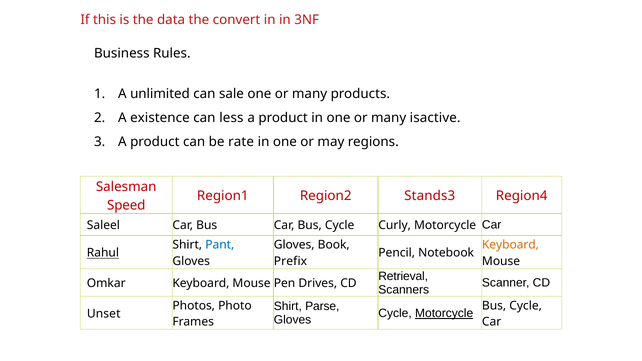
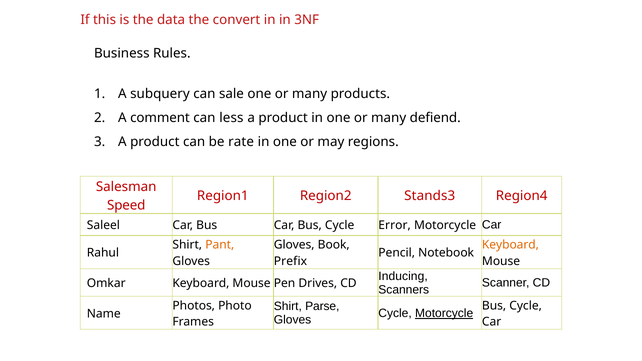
unlimited: unlimited -> subquery (160, 94)
existence: existence -> comment (160, 118)
isactive: isactive -> defiend (435, 118)
Curly: Curly -> Error (395, 225)
Pant colour: blue -> orange (220, 245)
Rahul underline: present -> none (103, 253)
Retrieval: Retrieval -> Inducing (403, 276)
Unset: Unset -> Name (104, 314)
